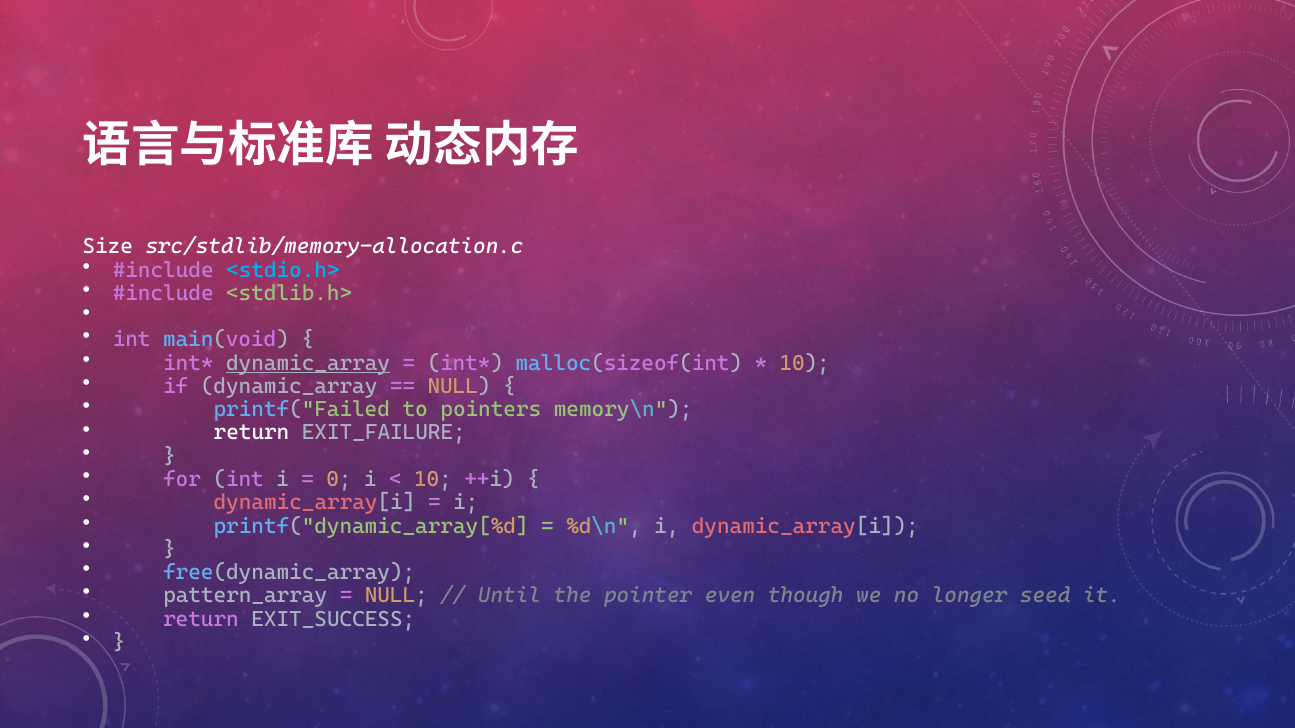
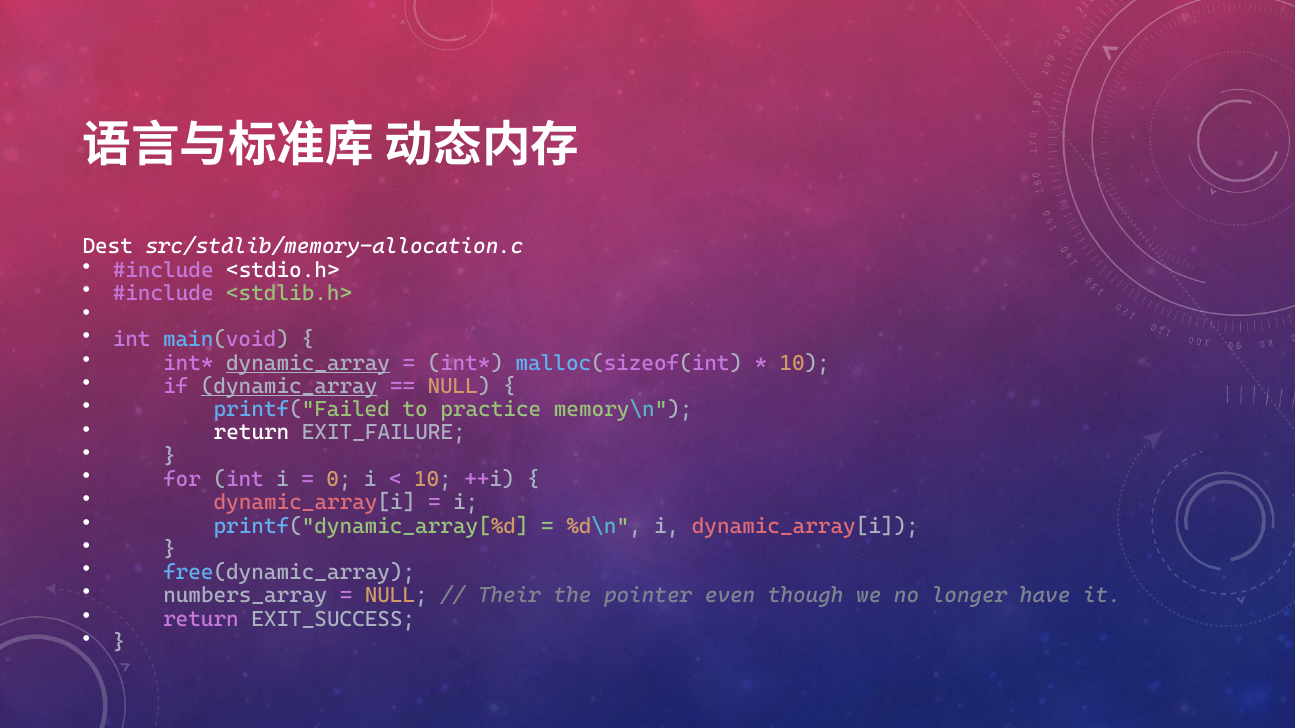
Size: Size -> Dest (108, 247)
<stdio.h> colour: light blue -> white (283, 270)
dynamic_array underline: none -> present (289, 387)
pointers: pointers -> practice (491, 410)
pattern_array: pattern_array -> numbers_array (245, 596)
Until: Until -> Their (510, 596)
seed: seed -> have (1045, 596)
